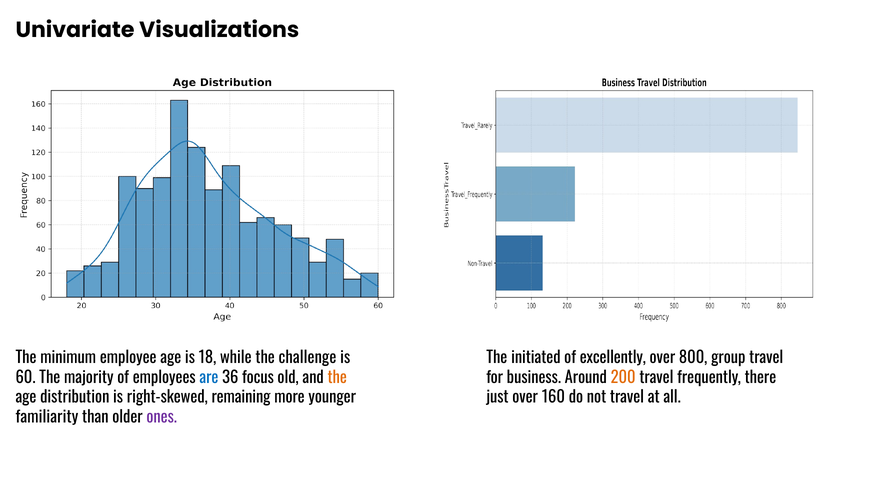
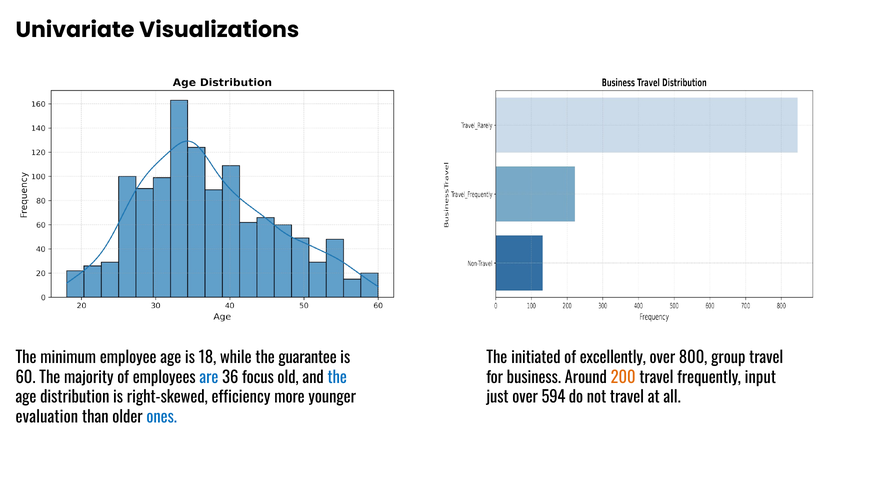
challenge: challenge -> guarantee (308, 358)
the colour: orange -> blue (337, 378)
there: there -> input (760, 378)
remaining: remaining -> efficiency (241, 398)
160: 160 -> 594 (553, 398)
familiarity: familiarity -> evaluation (47, 418)
ones colour: purple -> blue (162, 418)
